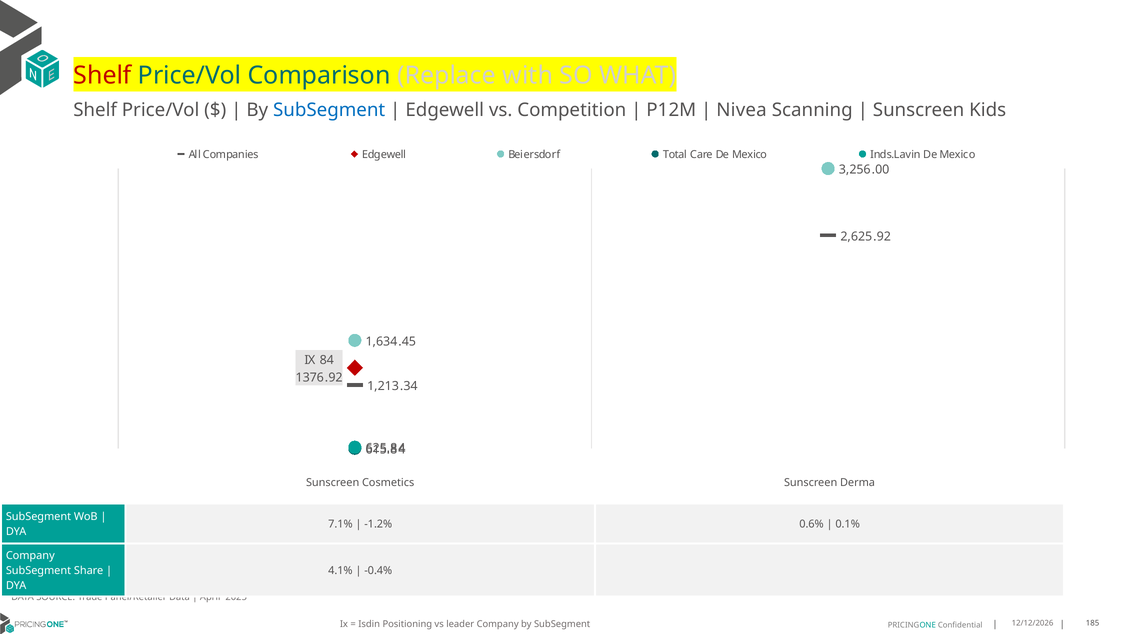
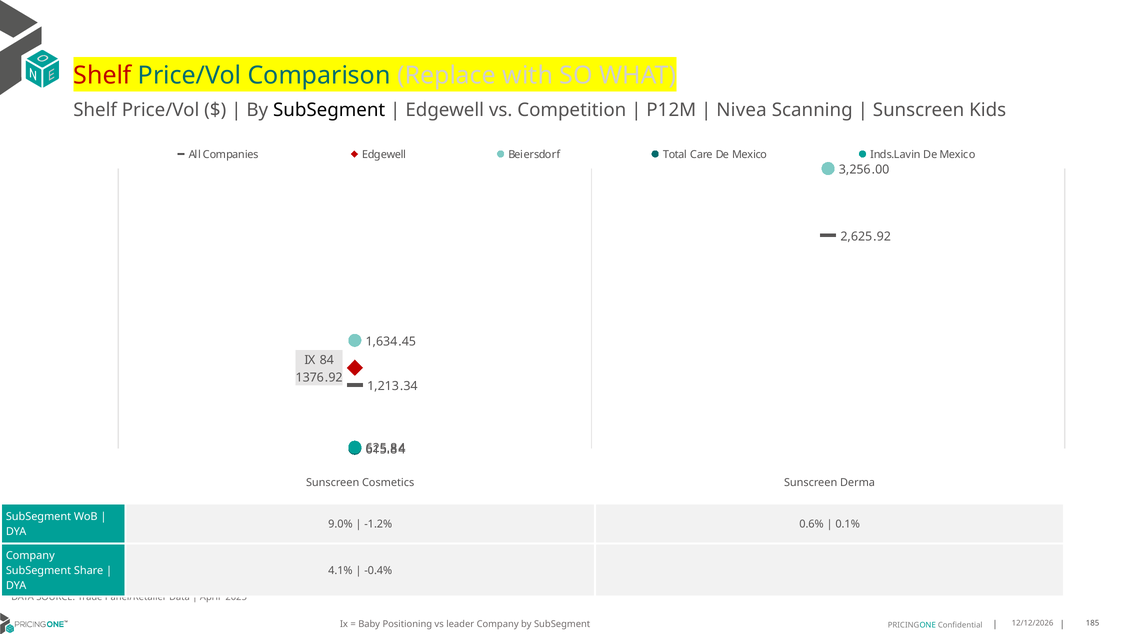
SubSegment colour: blue -> black (329, 110)
7.1%: 7.1% -> 9.0% (340, 524)
Isdin: Isdin -> Baby (369, 624)
